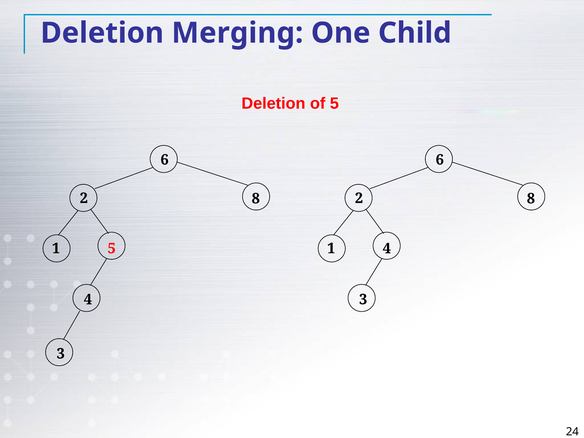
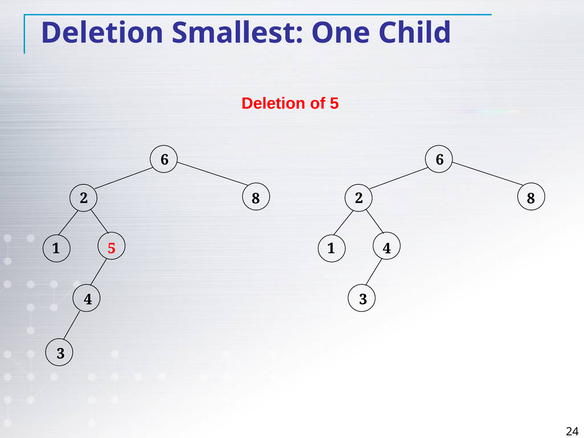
Merging: Merging -> Smallest (237, 33)
